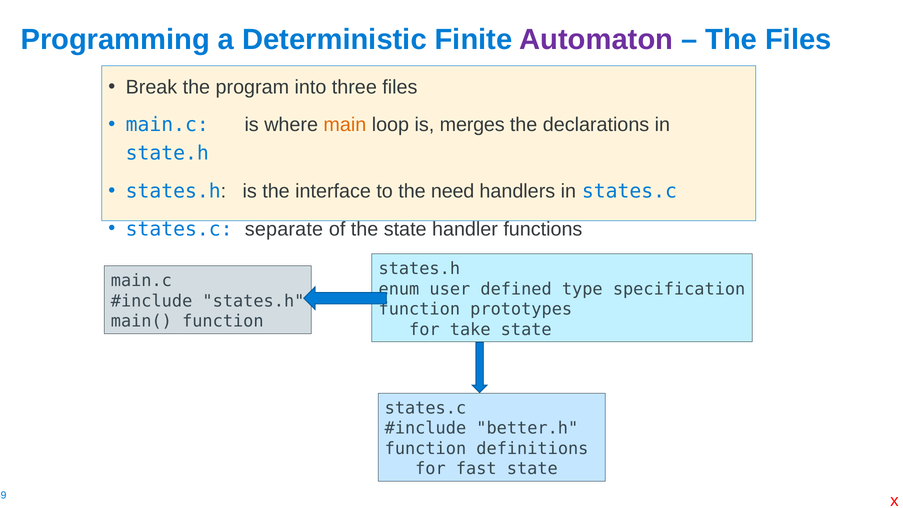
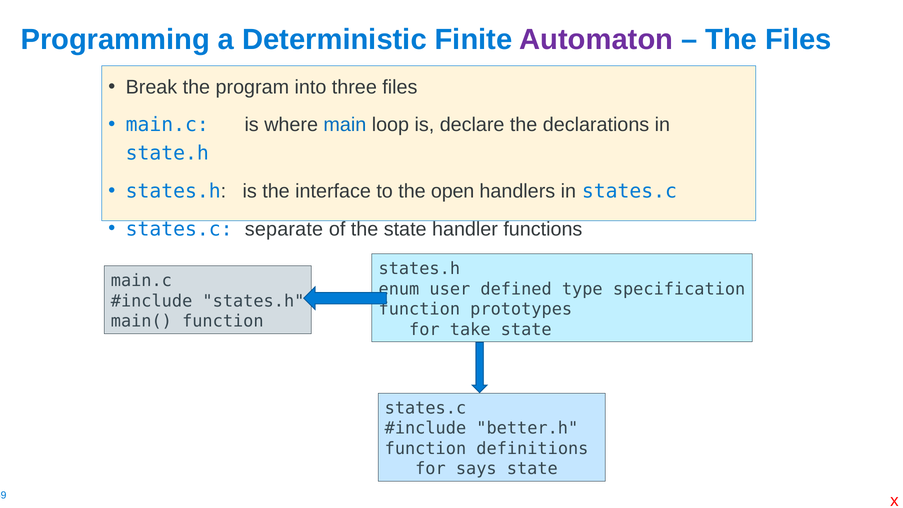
main colour: orange -> blue (345, 125)
merges: merges -> declare (472, 125)
need: need -> open (453, 191)
fast: fast -> says (476, 469)
